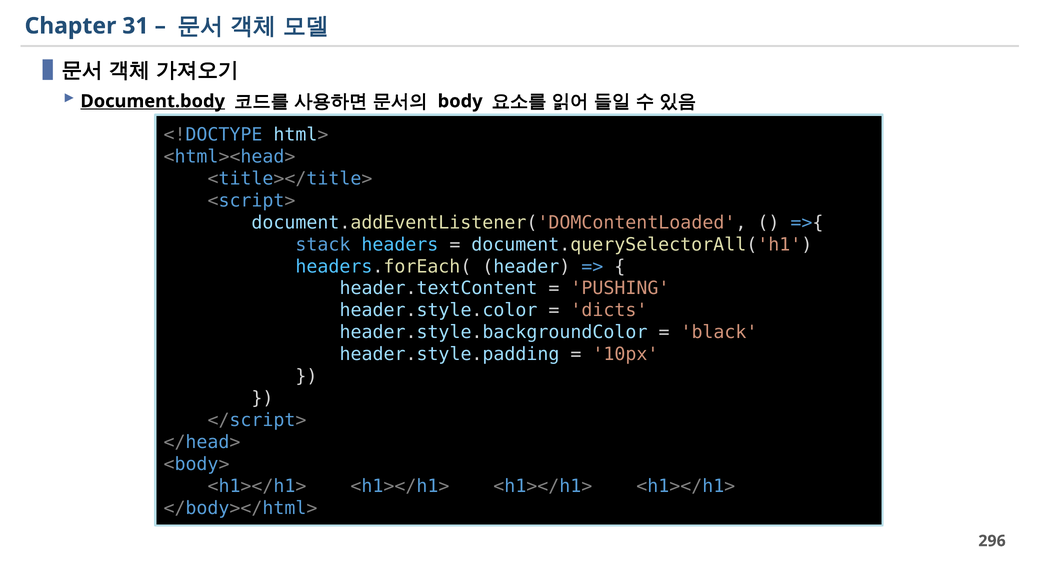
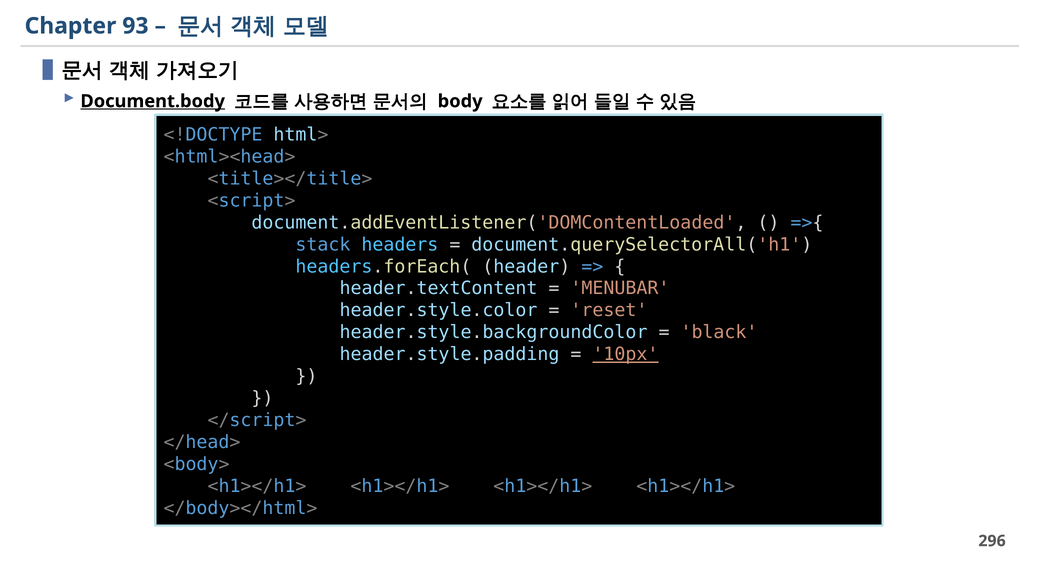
31: 31 -> 93 (135, 26)
PUSHING: PUSHING -> MENUBAR (620, 289)
dicts: dicts -> reset (609, 311)
10px underline: none -> present (625, 355)
